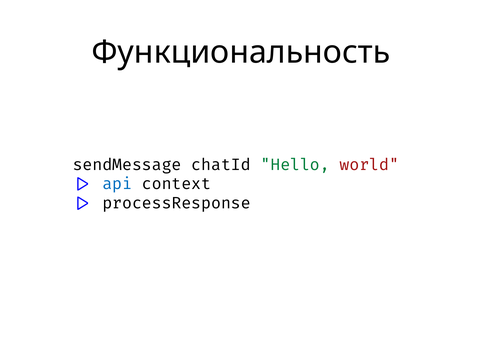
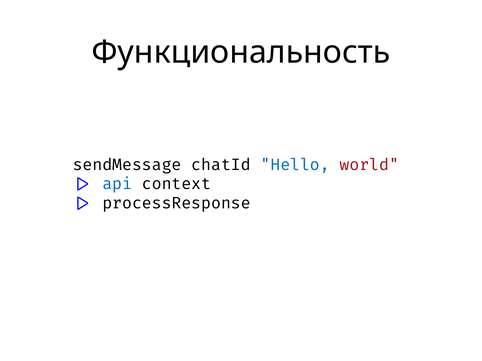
Hello colour: green -> blue (295, 165)
